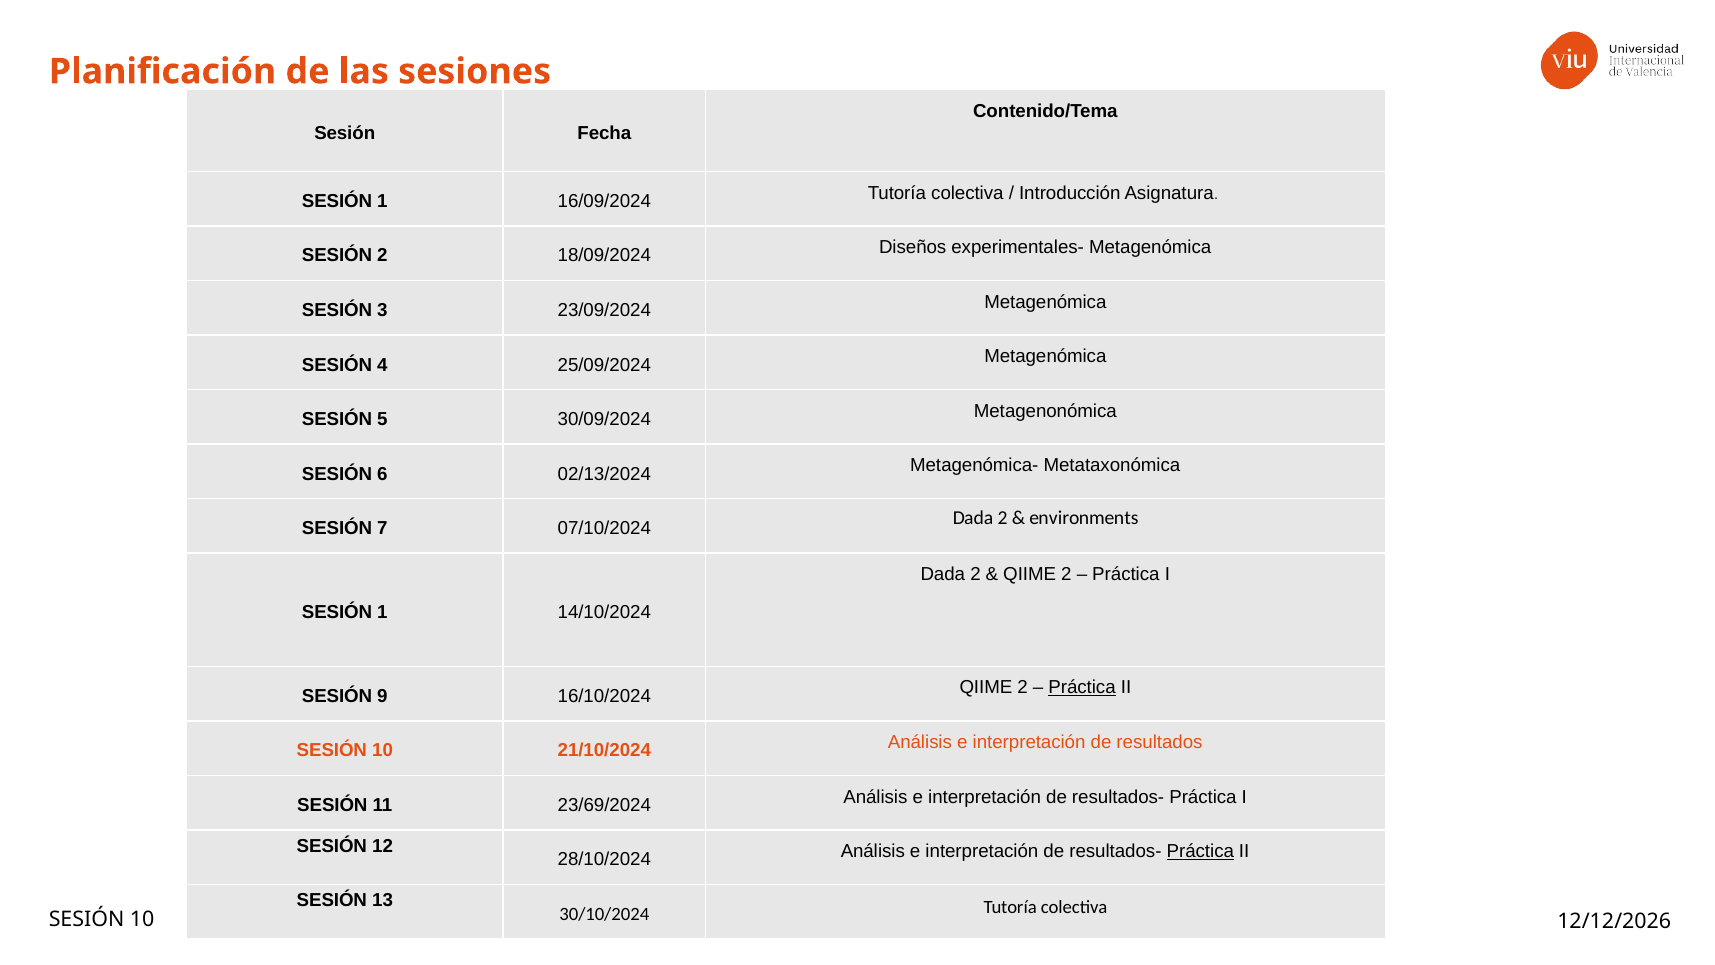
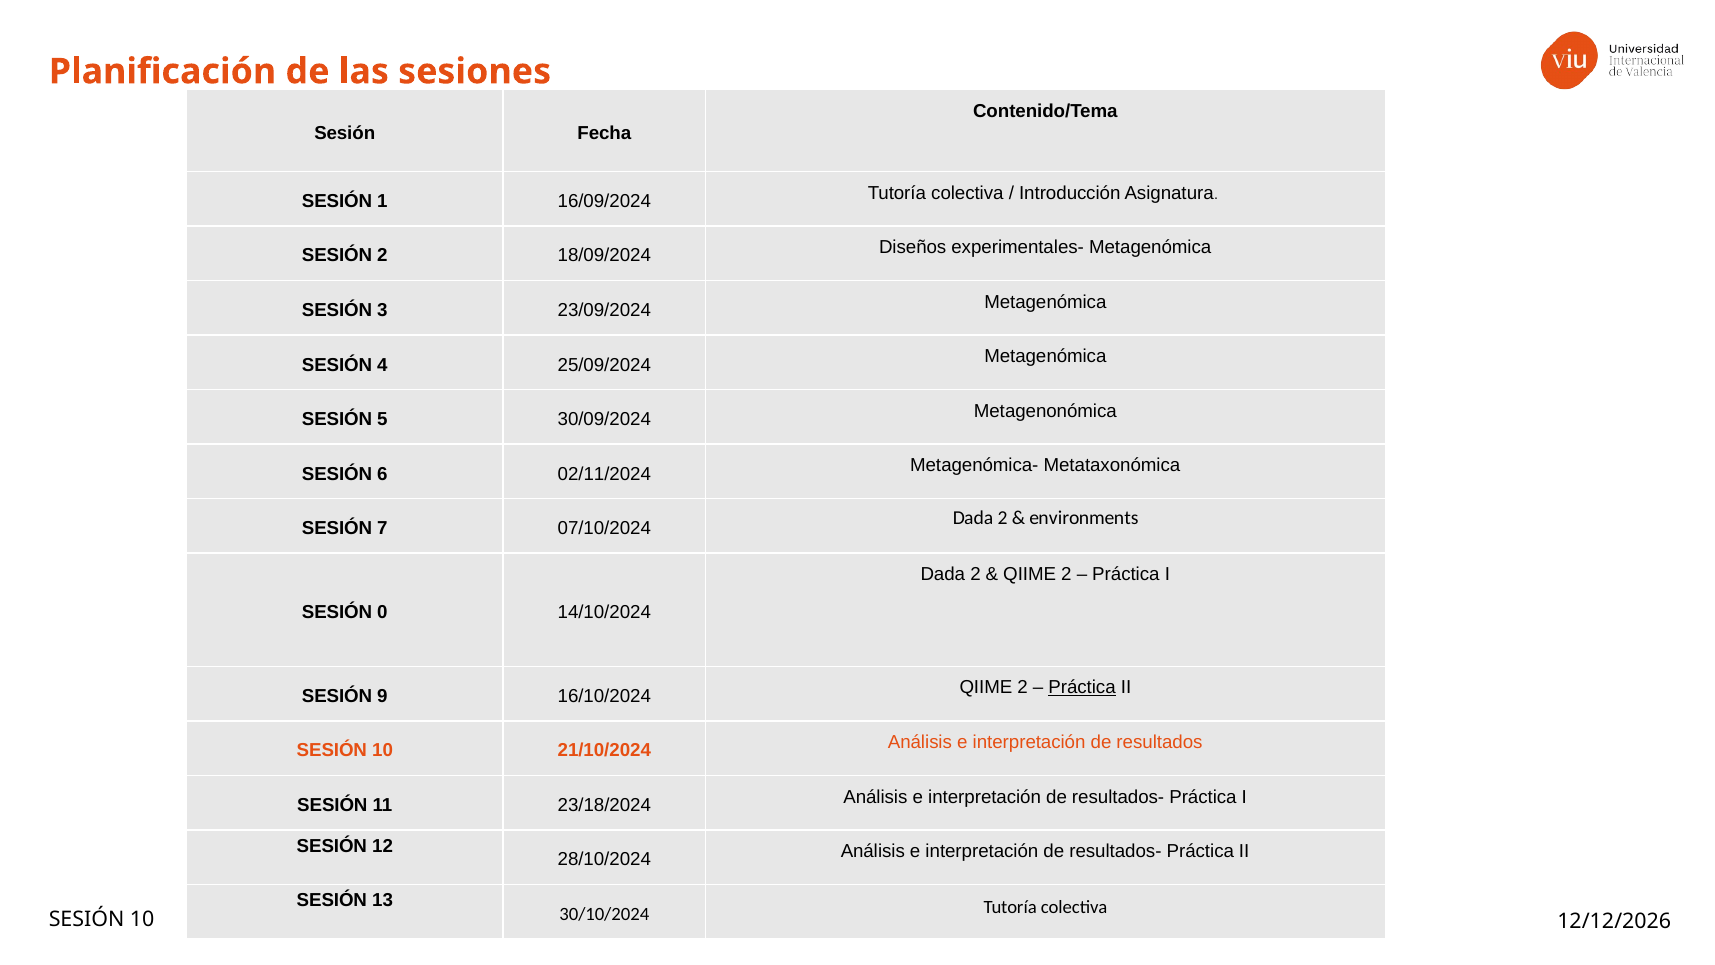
02/13/2024: 02/13/2024 -> 02/11/2024 (604, 474)
1: 1 -> 0 (382, 612)
23/69/2024: 23/69/2024 -> 23/18/2024 (604, 805)
Práctica underline: present -> none (1200, 851)
